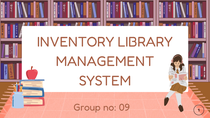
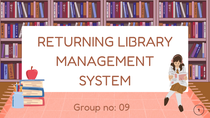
INVENTORY: INVENTORY -> RETURNING (76, 42)
